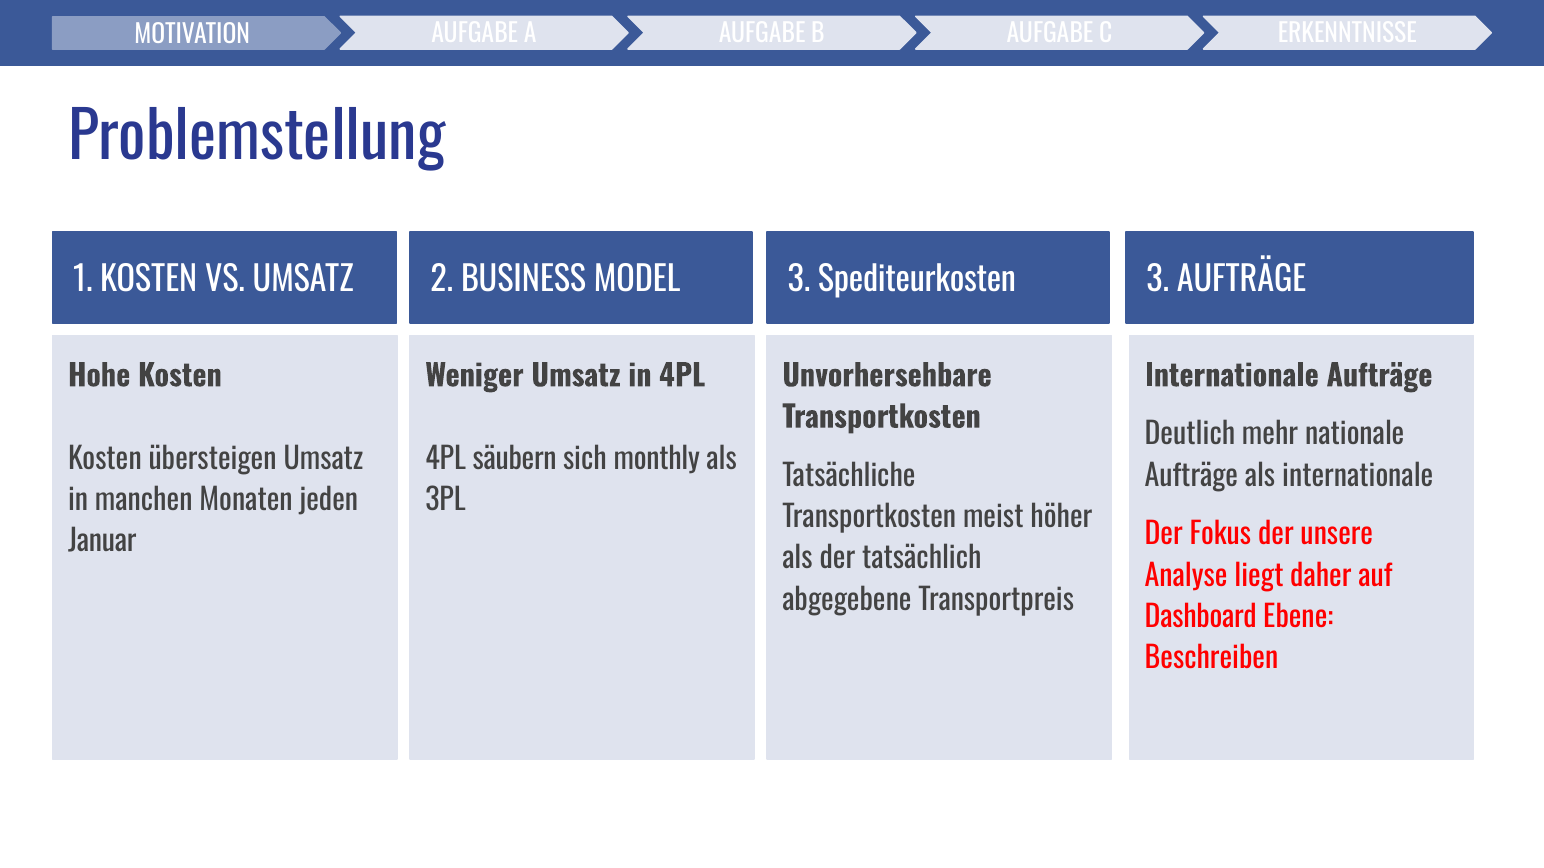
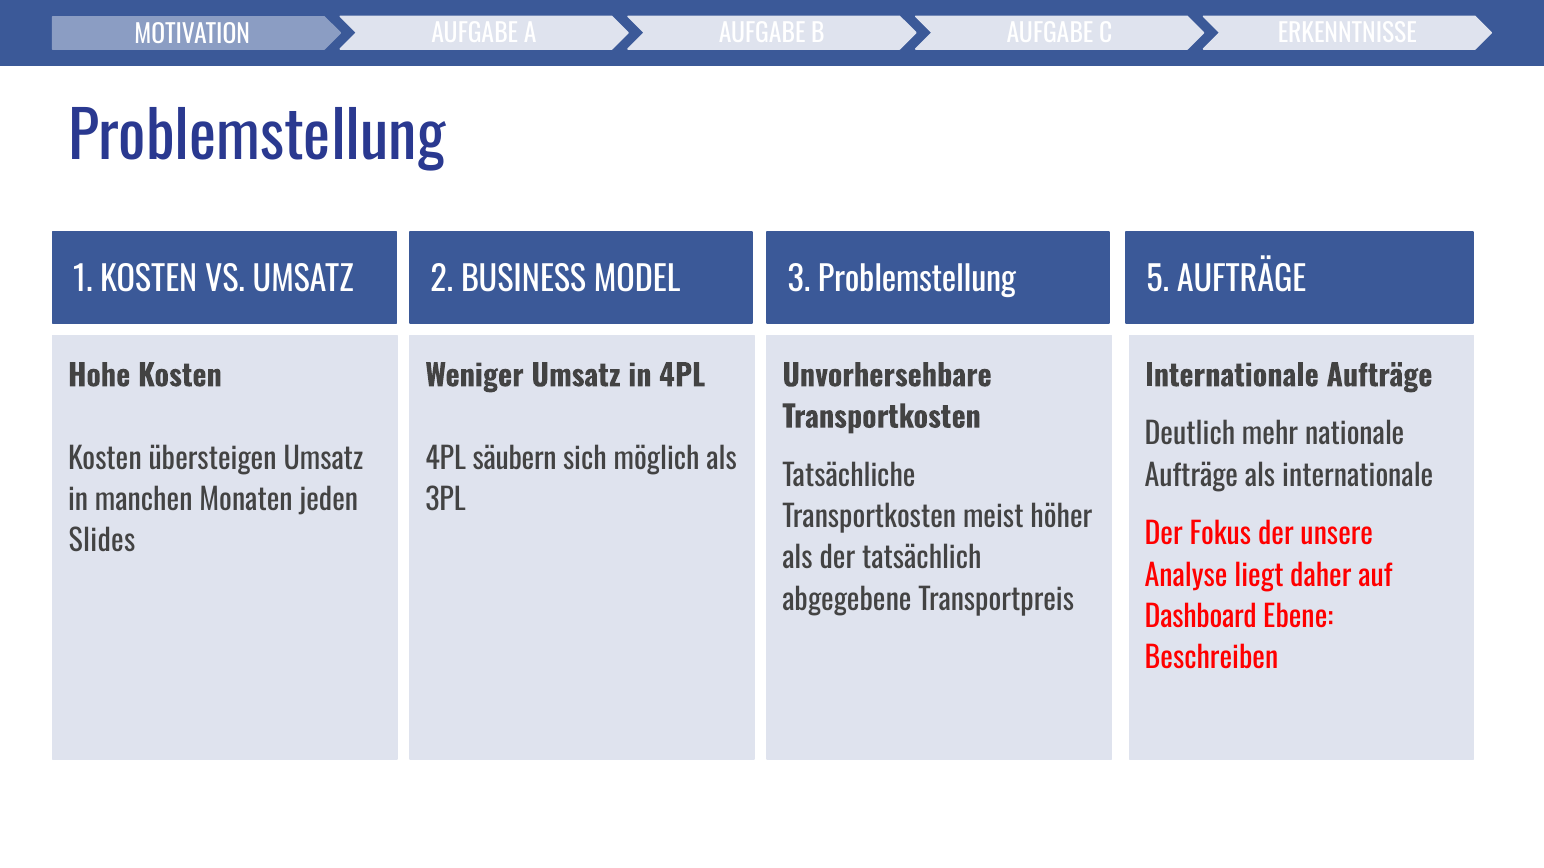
3 Spediteurkosten: Spediteurkosten -> Problemstellung (917, 280)
UMSATZ 3: 3 -> 5 (1158, 280)
monthly: monthly -> möglich (657, 459)
Januar: Januar -> Slides (102, 542)
